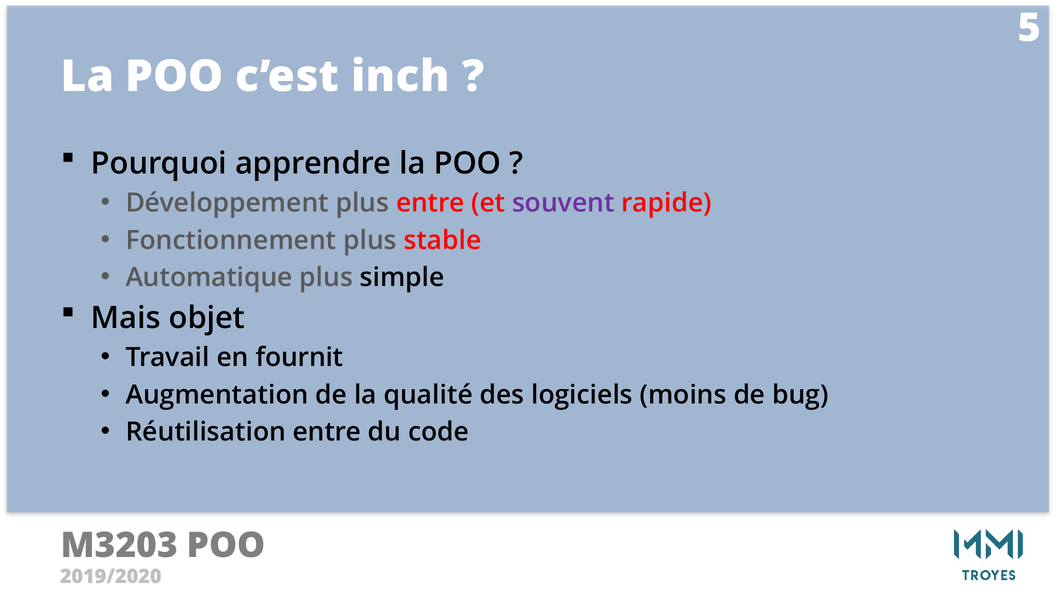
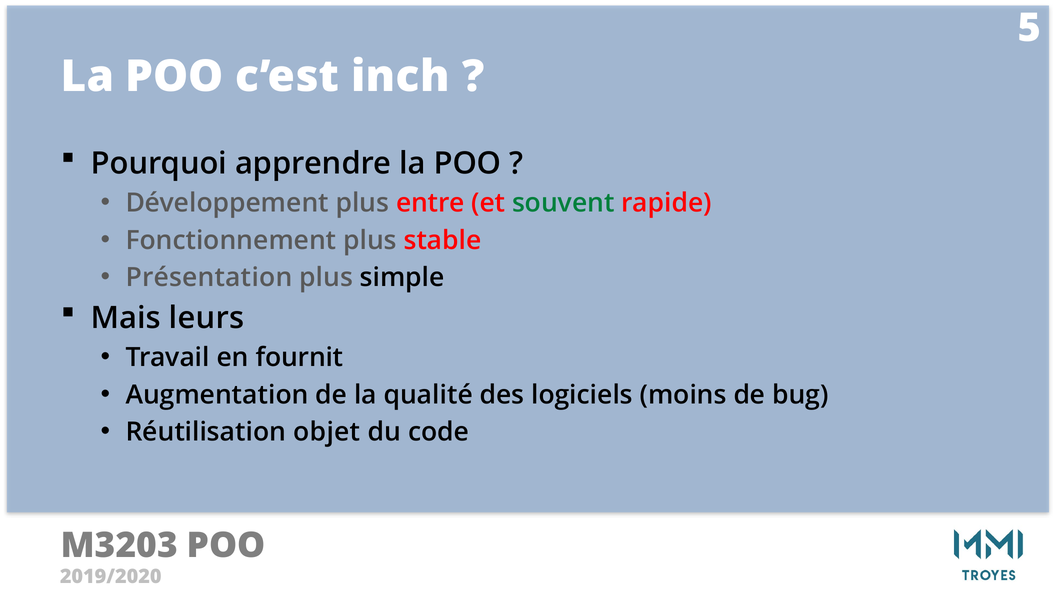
souvent colour: purple -> green (563, 203)
Automatique: Automatique -> Présentation (209, 277)
objet: objet -> leurs (207, 318)
Réutilisation entre: entre -> objet (327, 432)
